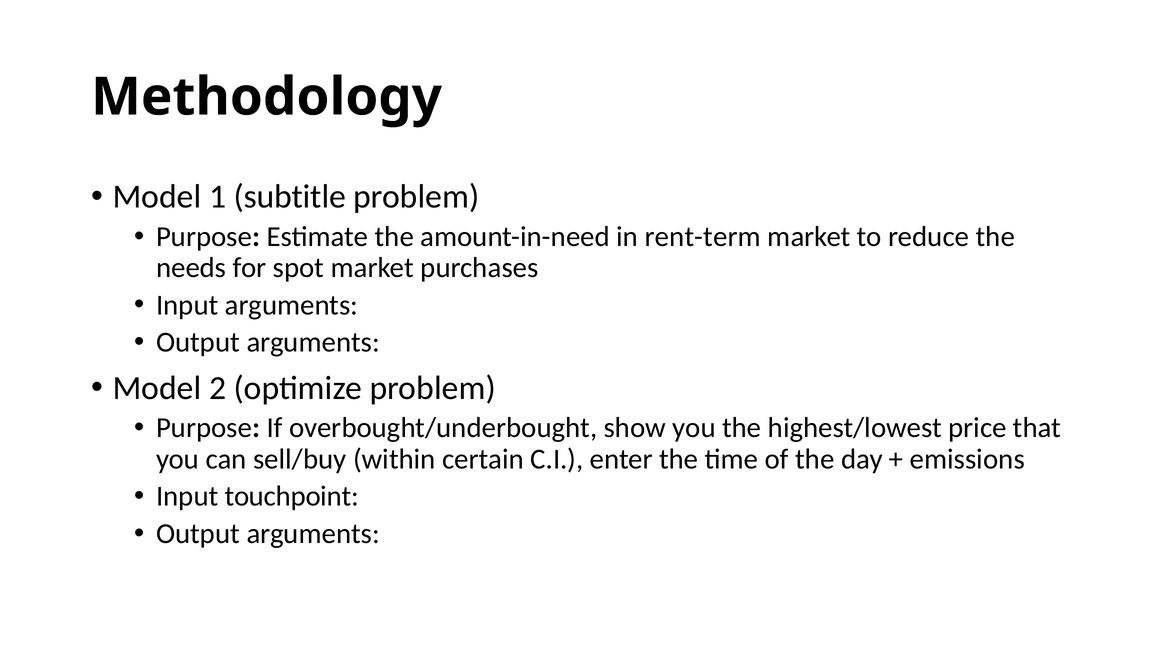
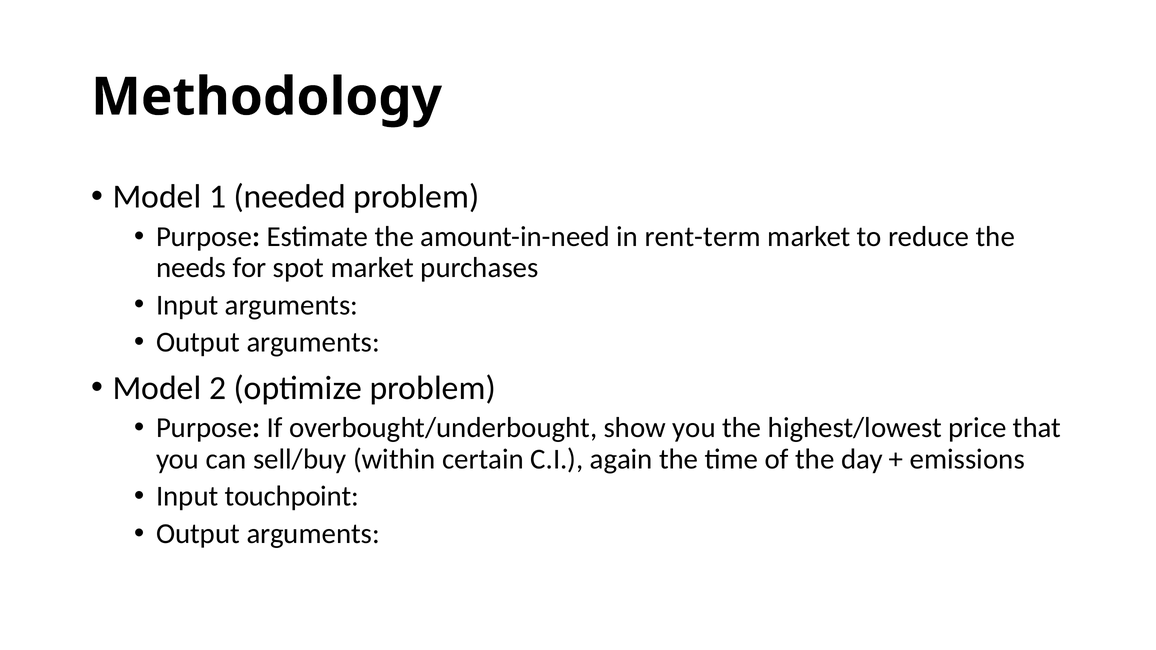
subtitle: subtitle -> needed (290, 197)
enter: enter -> again (621, 459)
